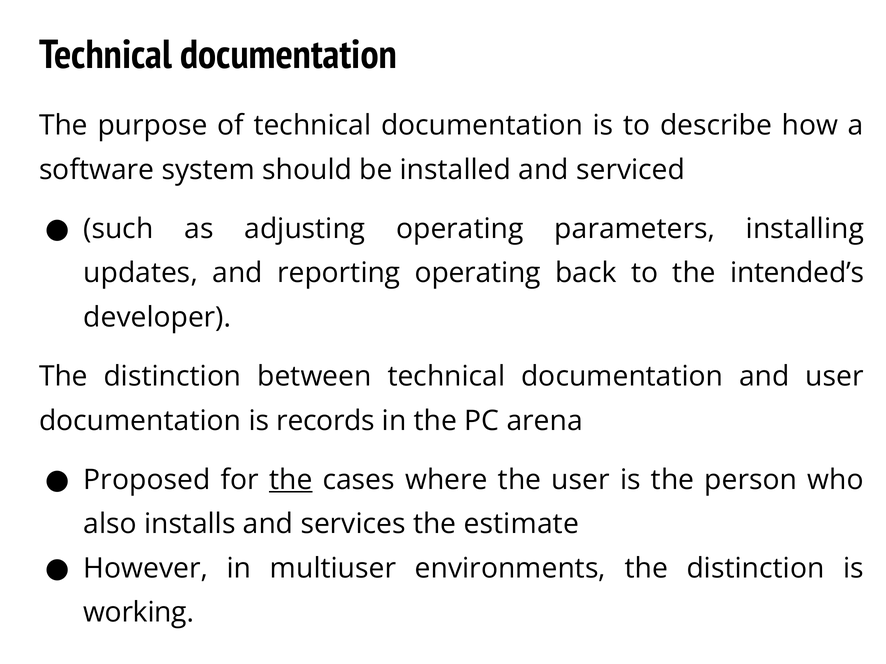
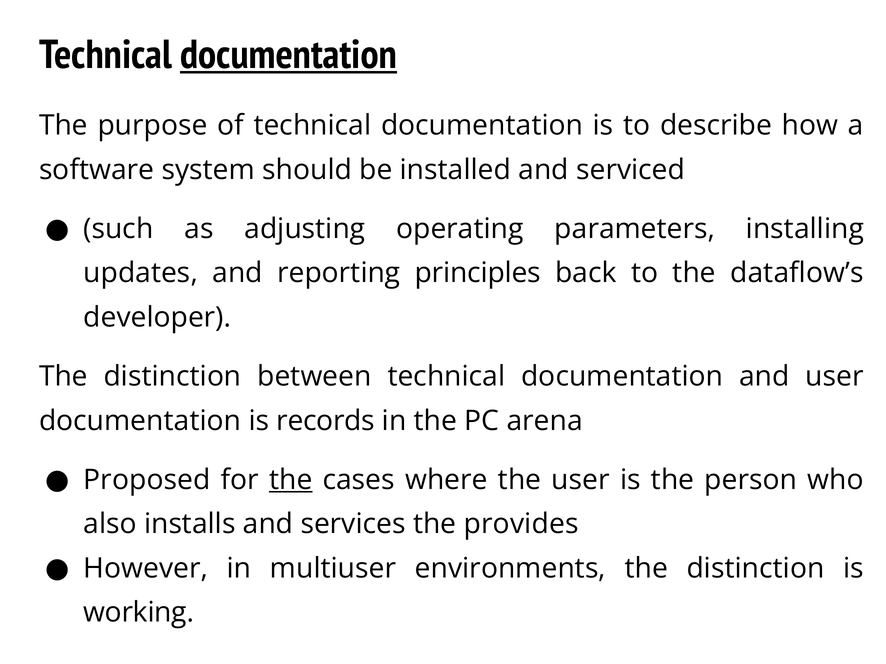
documentation underline: none -> present (289, 55)
reporting operating: operating -> principles (478, 273)
intended’s: intended’s -> dataflow’s (797, 273)
estimate: estimate -> provides (521, 524)
